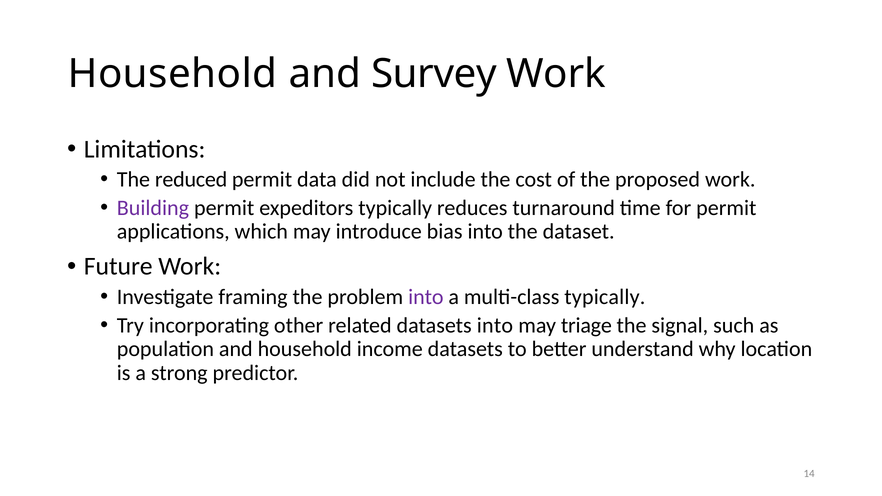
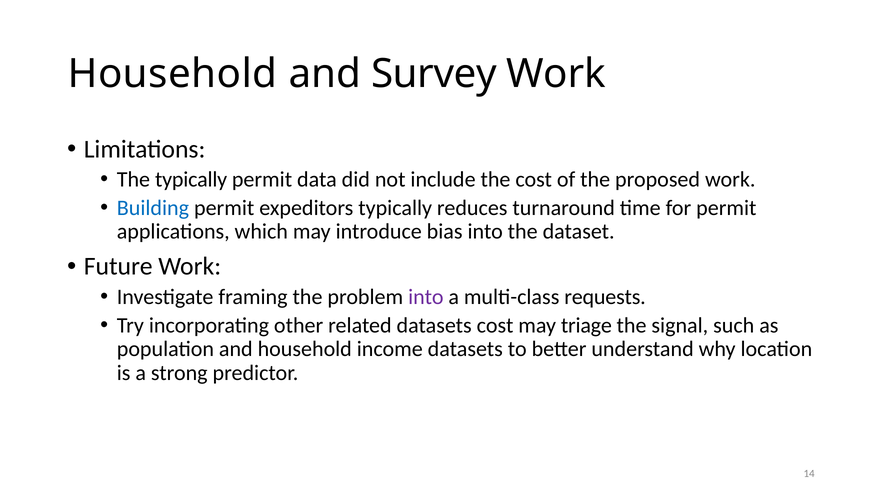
The reduced: reduced -> typically (191, 179)
Building colour: purple -> blue (153, 208)
multi-class typically: typically -> requests (605, 297)
datasets into: into -> cost (495, 325)
